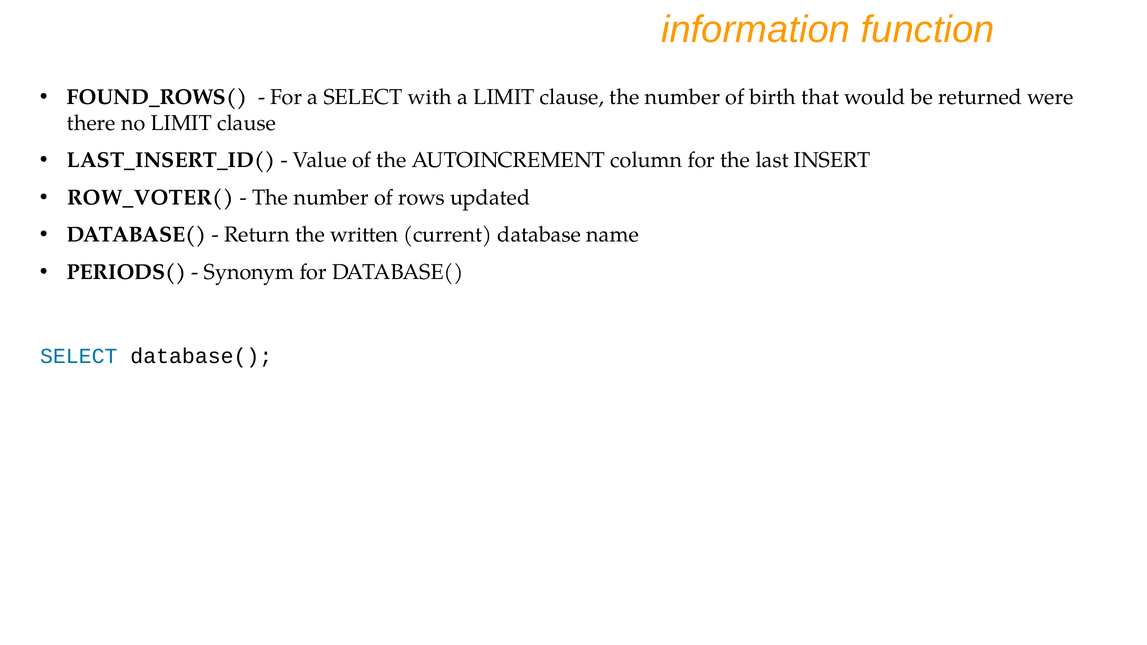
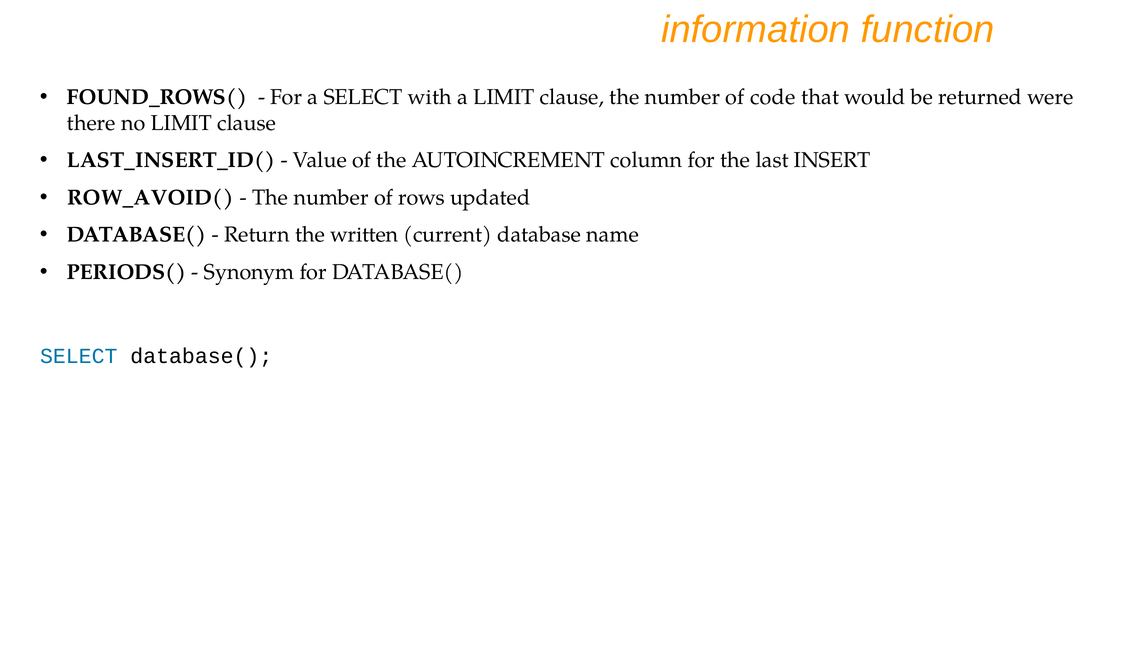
birth: birth -> code (773, 97)
ROW_VOTER(: ROW_VOTER( -> ROW_AVOID( (150, 198)
